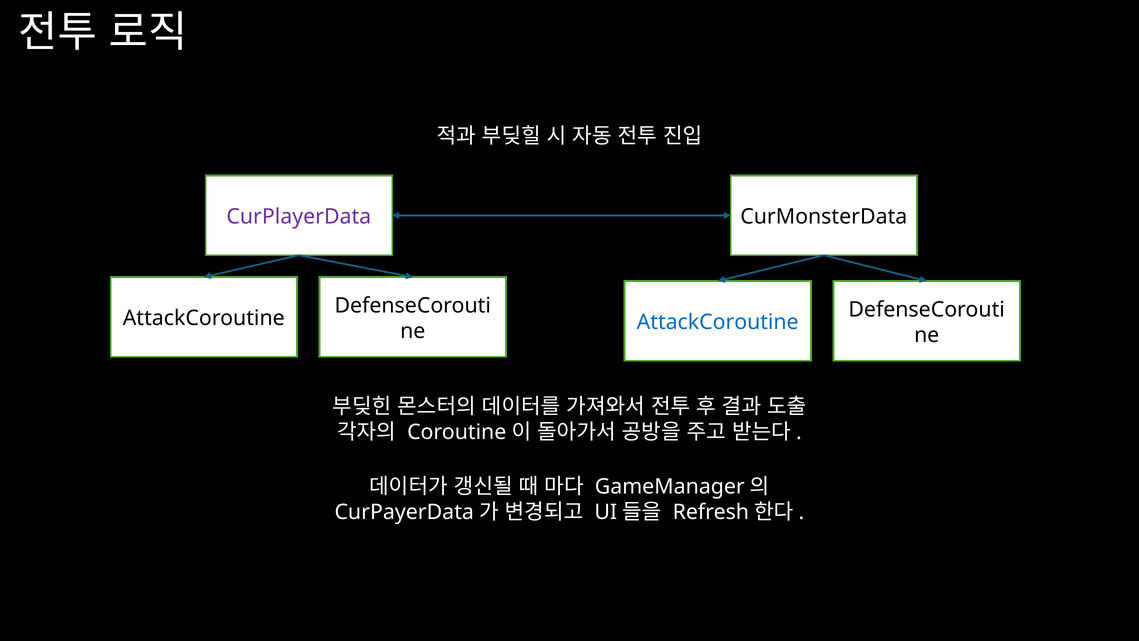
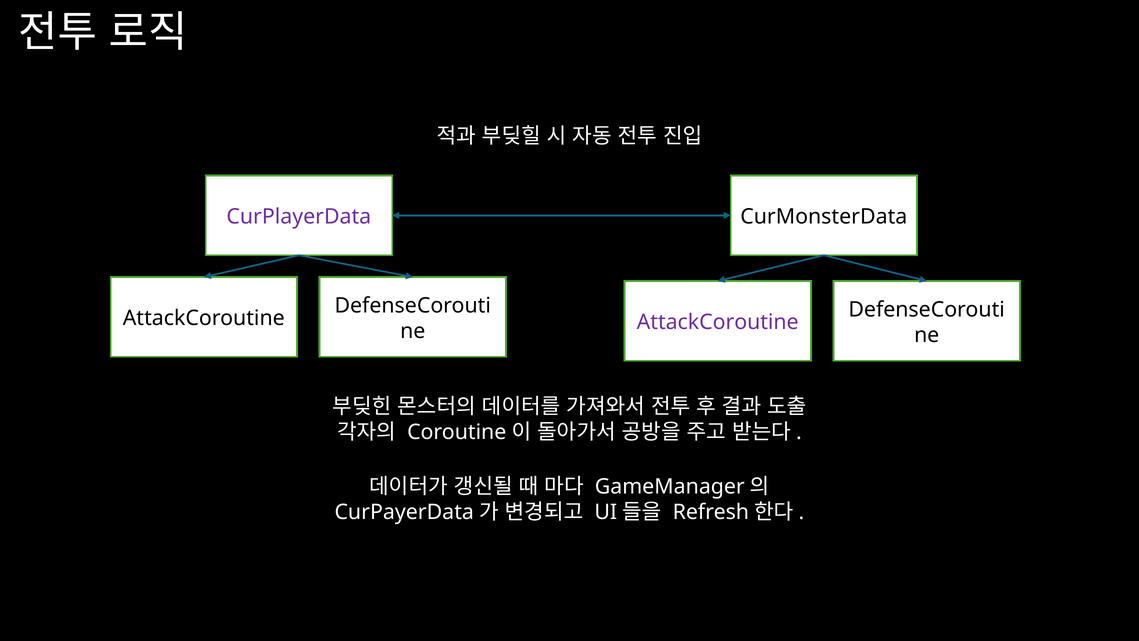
AttackCoroutine colour: blue -> purple (718, 322)
